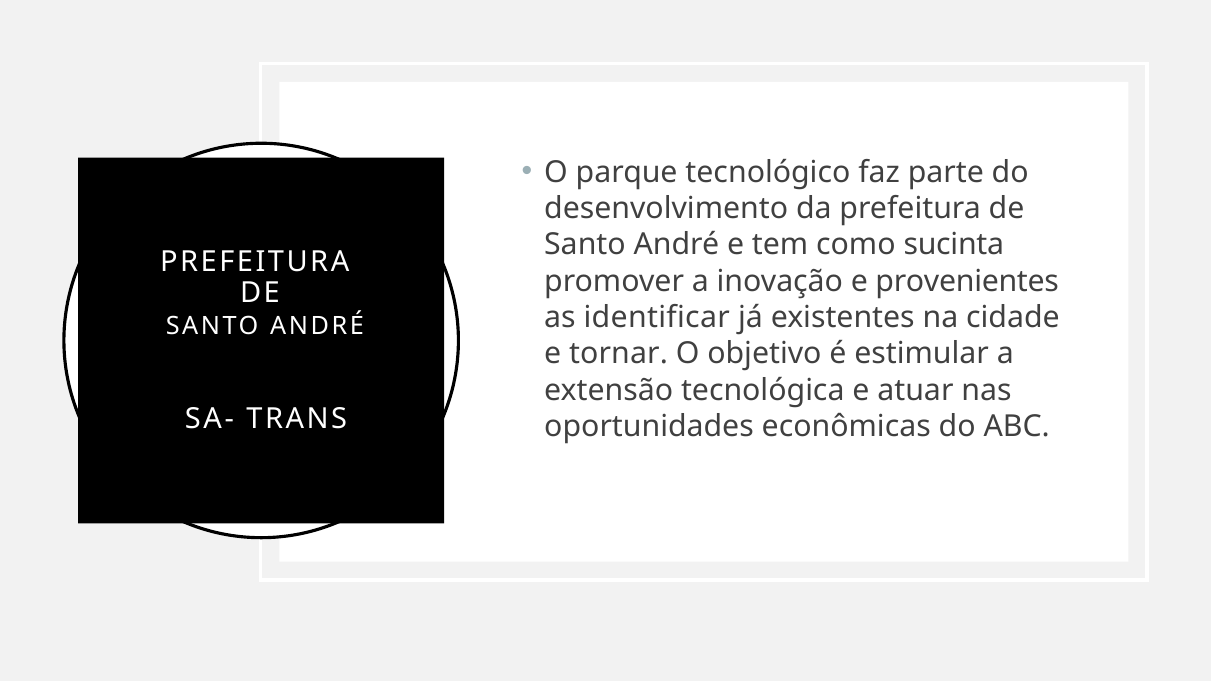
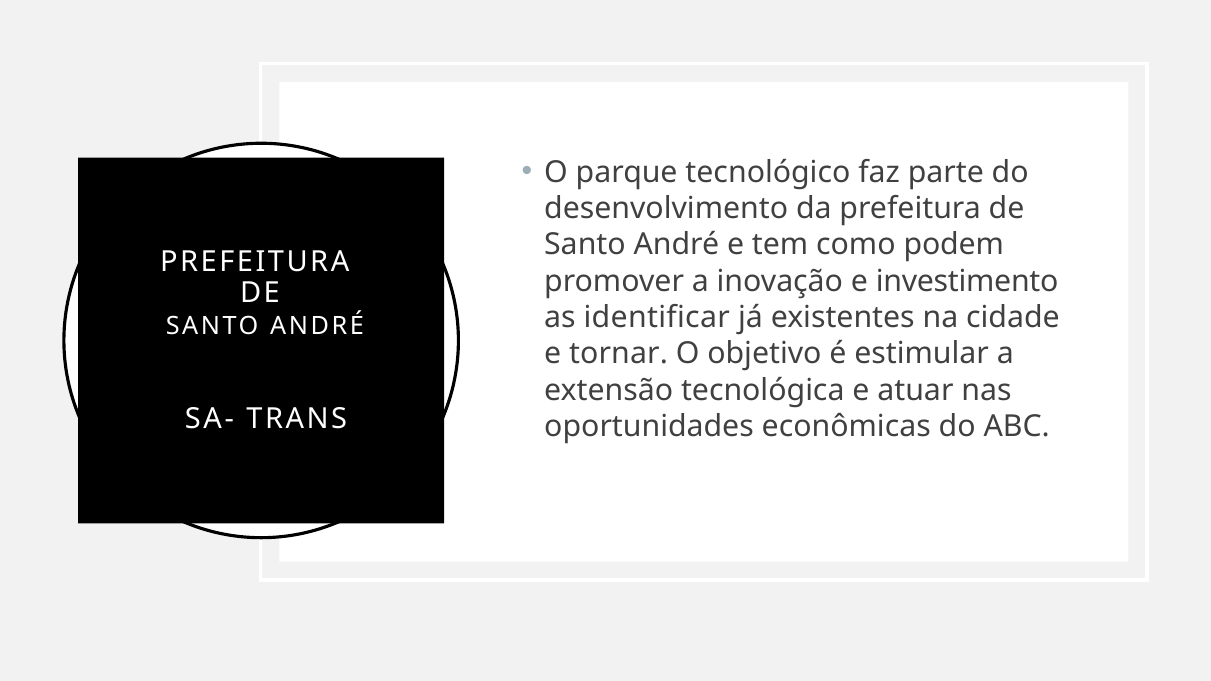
sucinta: sucinta -> podem (954, 245)
provenientes: provenientes -> investimento (967, 281)
